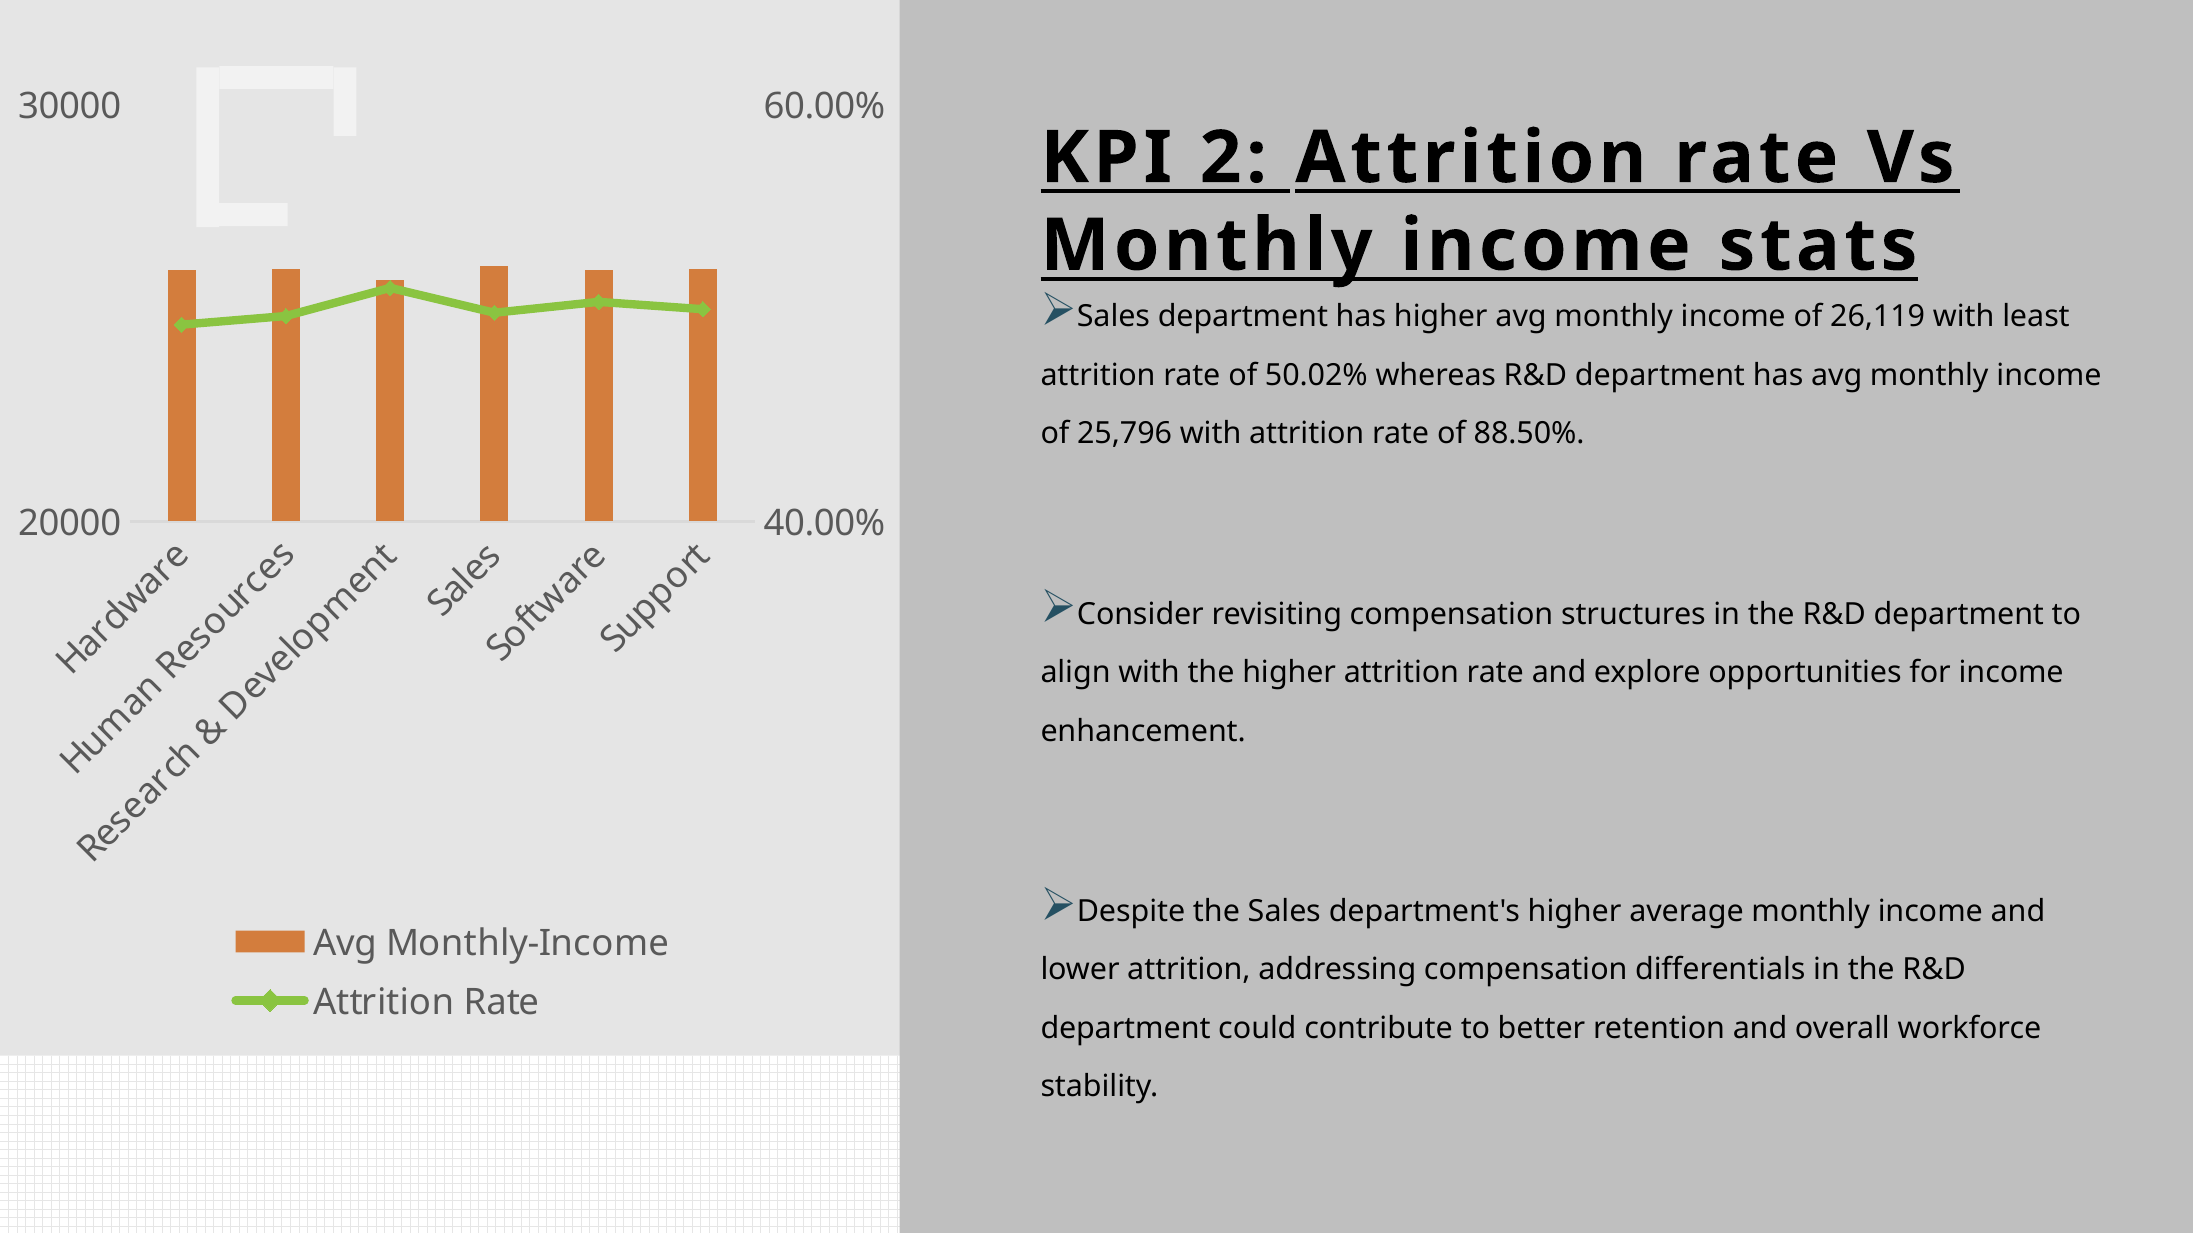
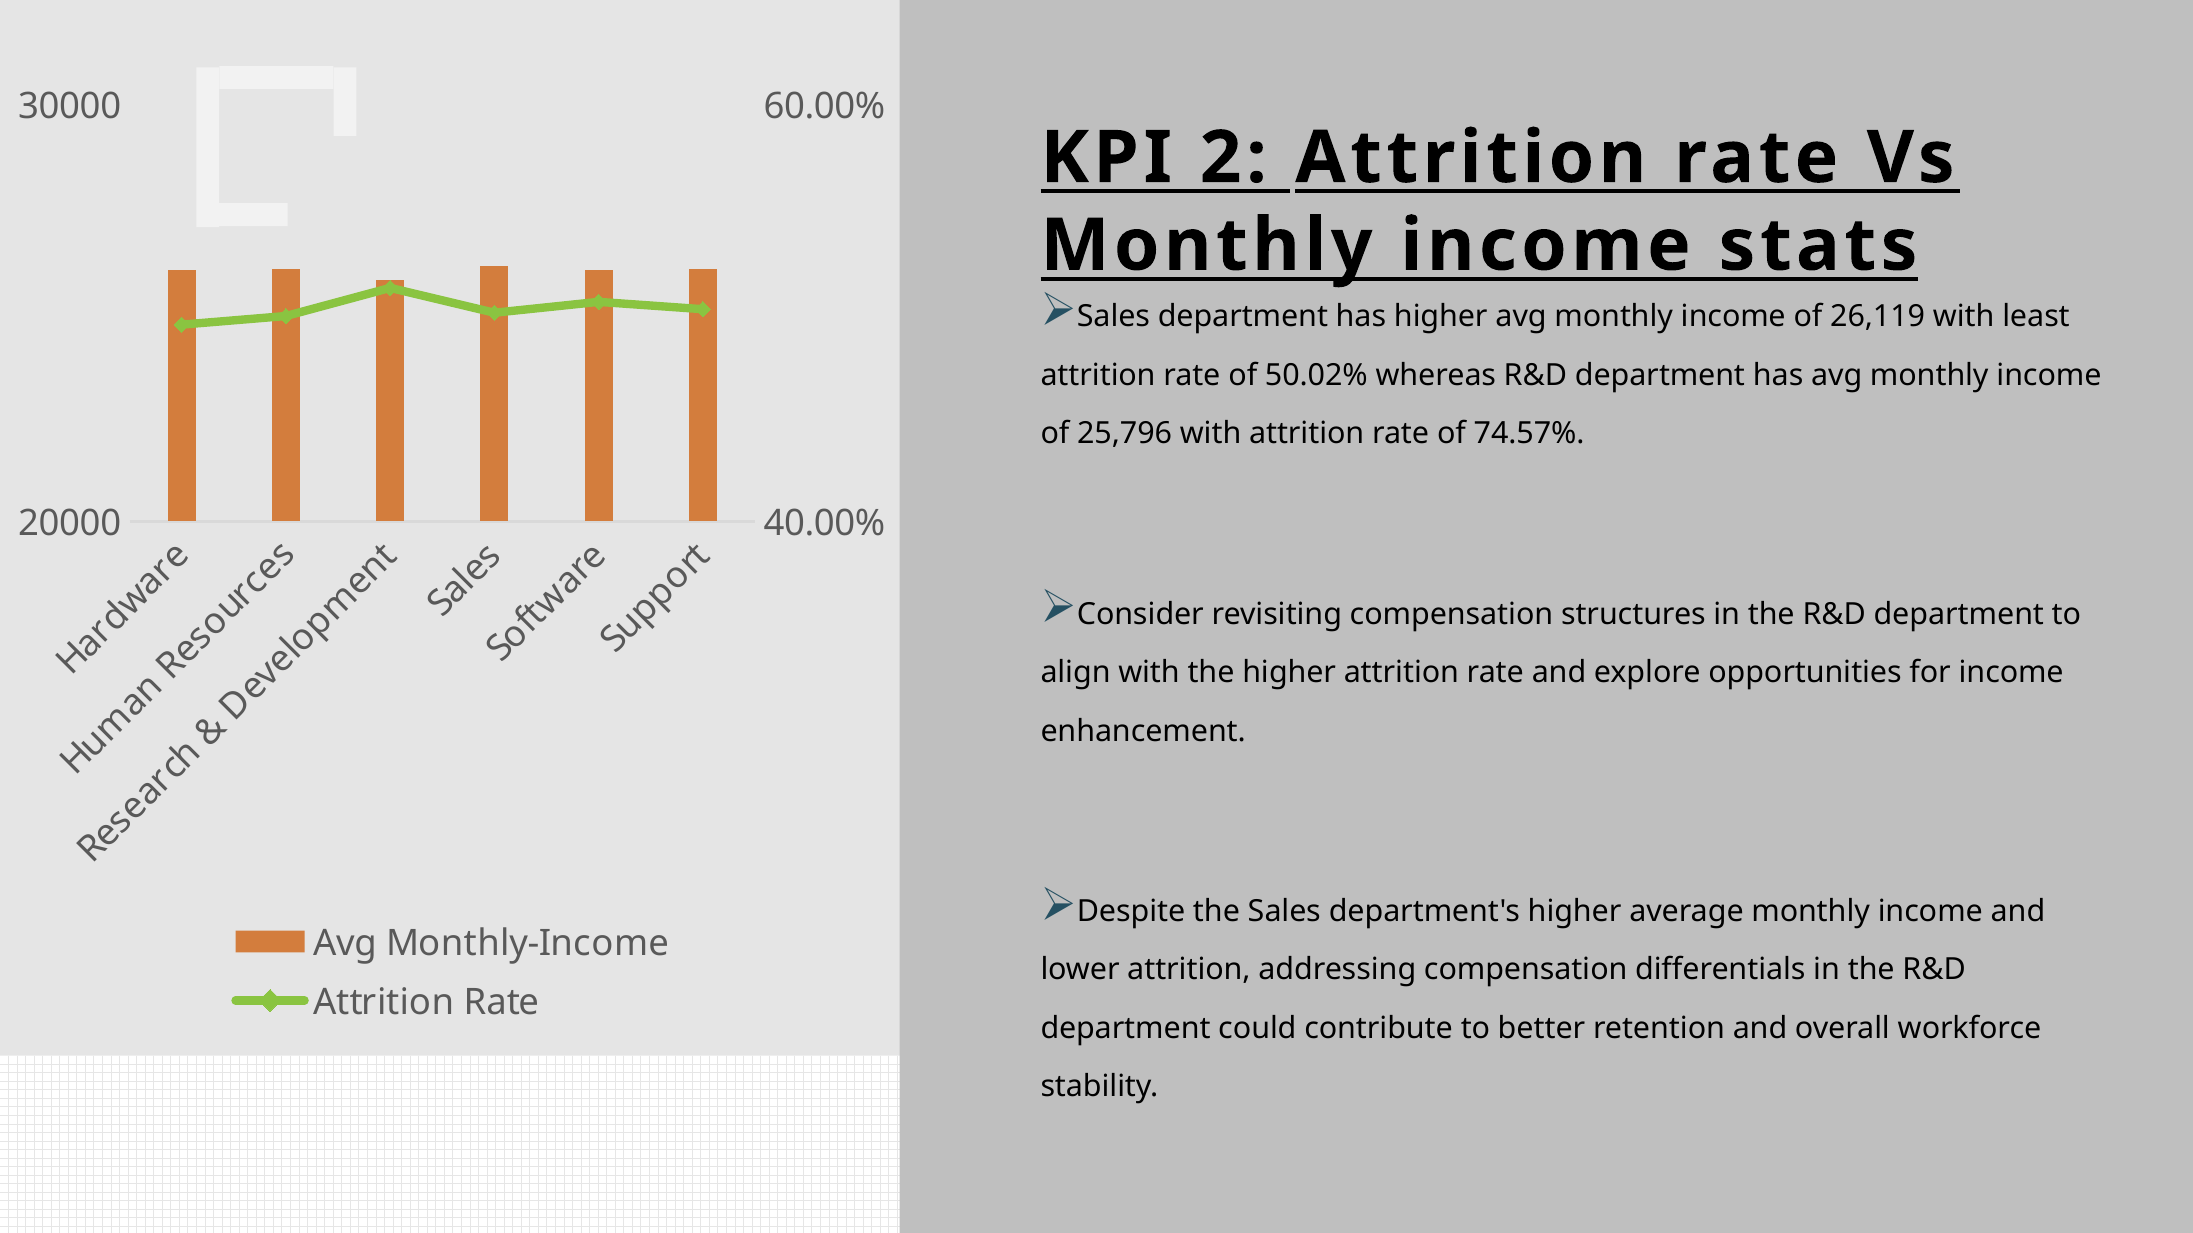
88.50%: 88.50% -> 74.57% (1529, 434)
